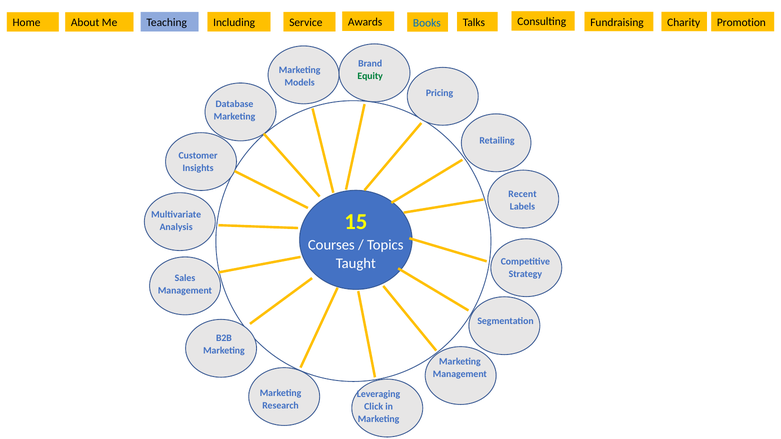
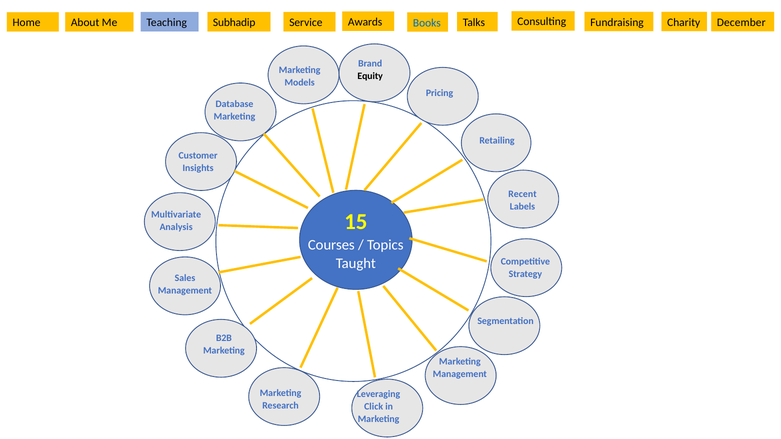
Including: Including -> Subhadip (234, 23)
Promotion: Promotion -> December (741, 22)
Equity colour: green -> black (370, 76)
